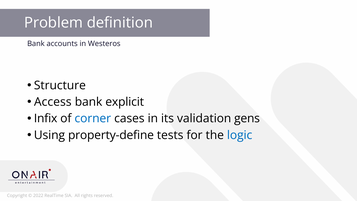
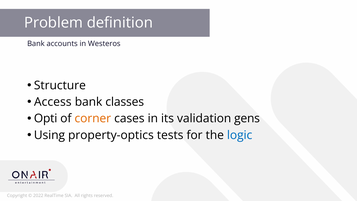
explicit: explicit -> classes (125, 102)
Infix: Infix -> Opti (46, 118)
corner colour: blue -> orange (93, 118)
property-define: property-define -> property-optics (111, 135)
